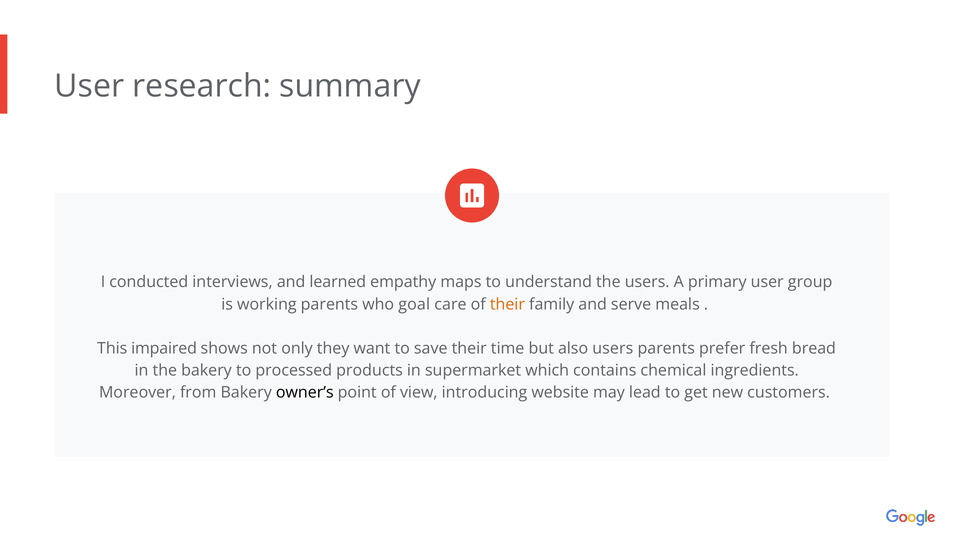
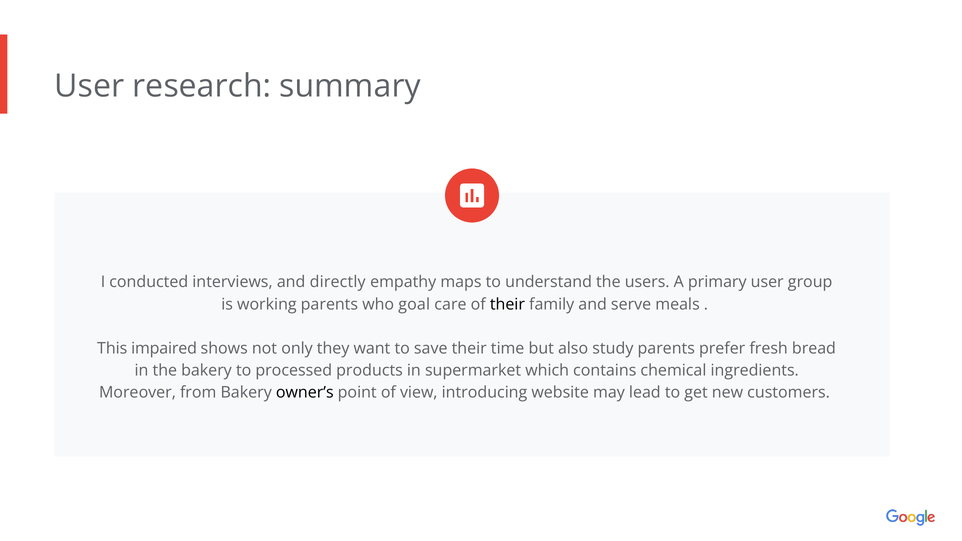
learned: learned -> directly (338, 282)
their colour: orange -> black (507, 304)
also users: users -> study (613, 349)
